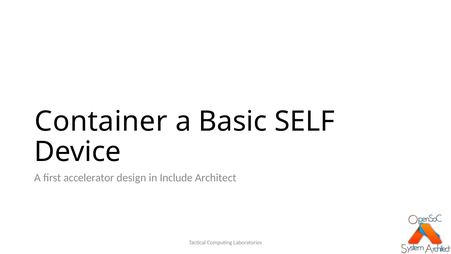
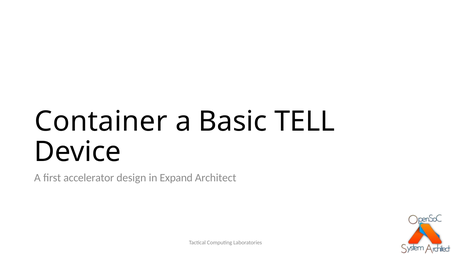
SELF: SELF -> TELL (305, 121)
Include: Include -> Expand (176, 177)
